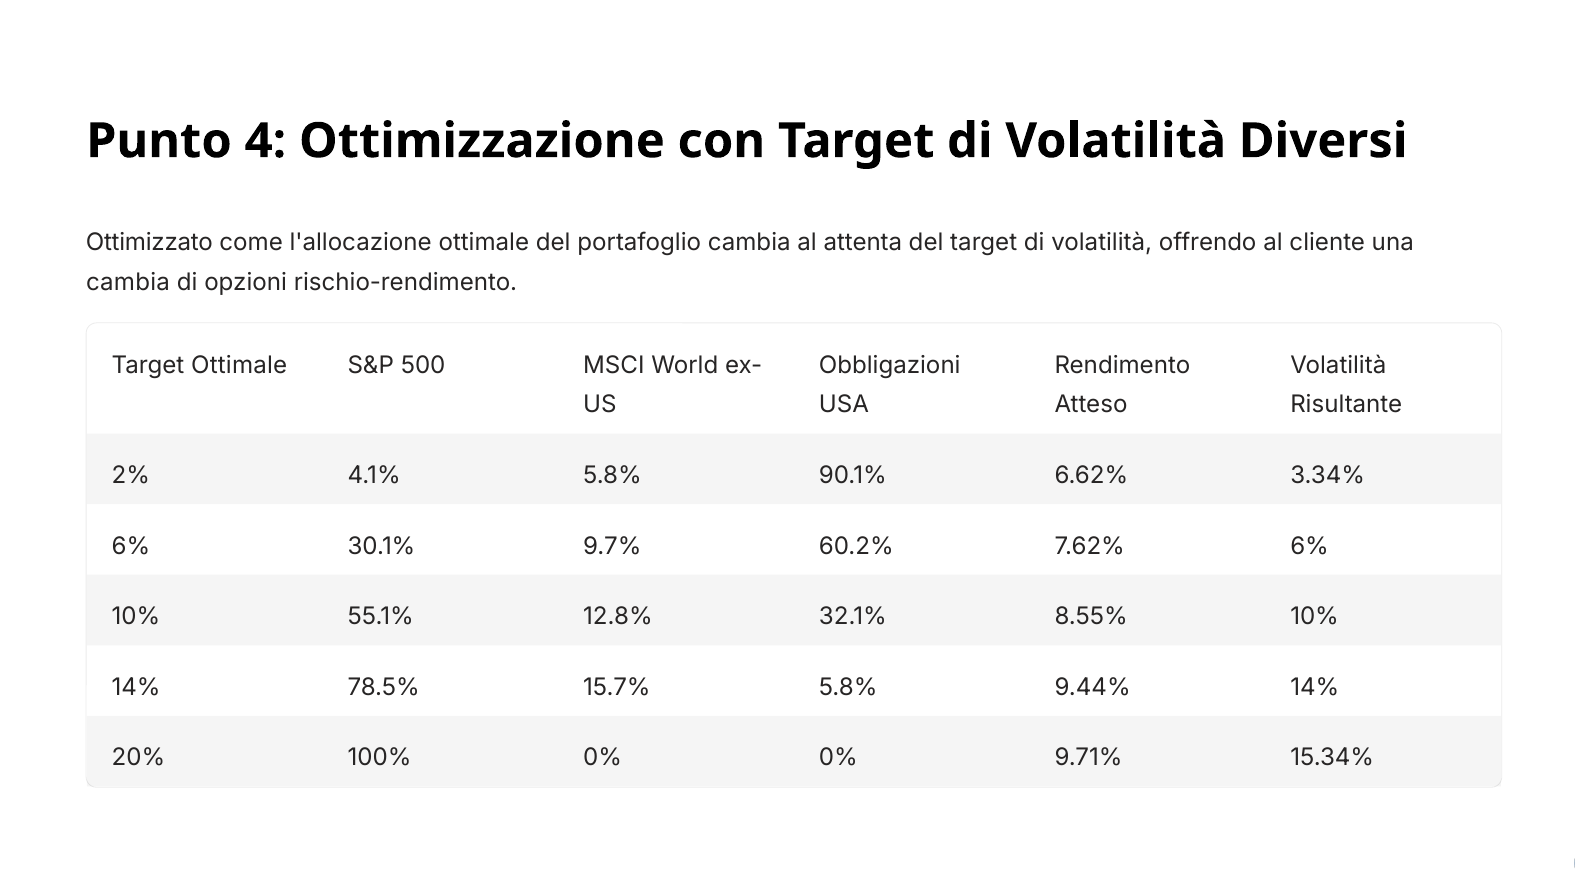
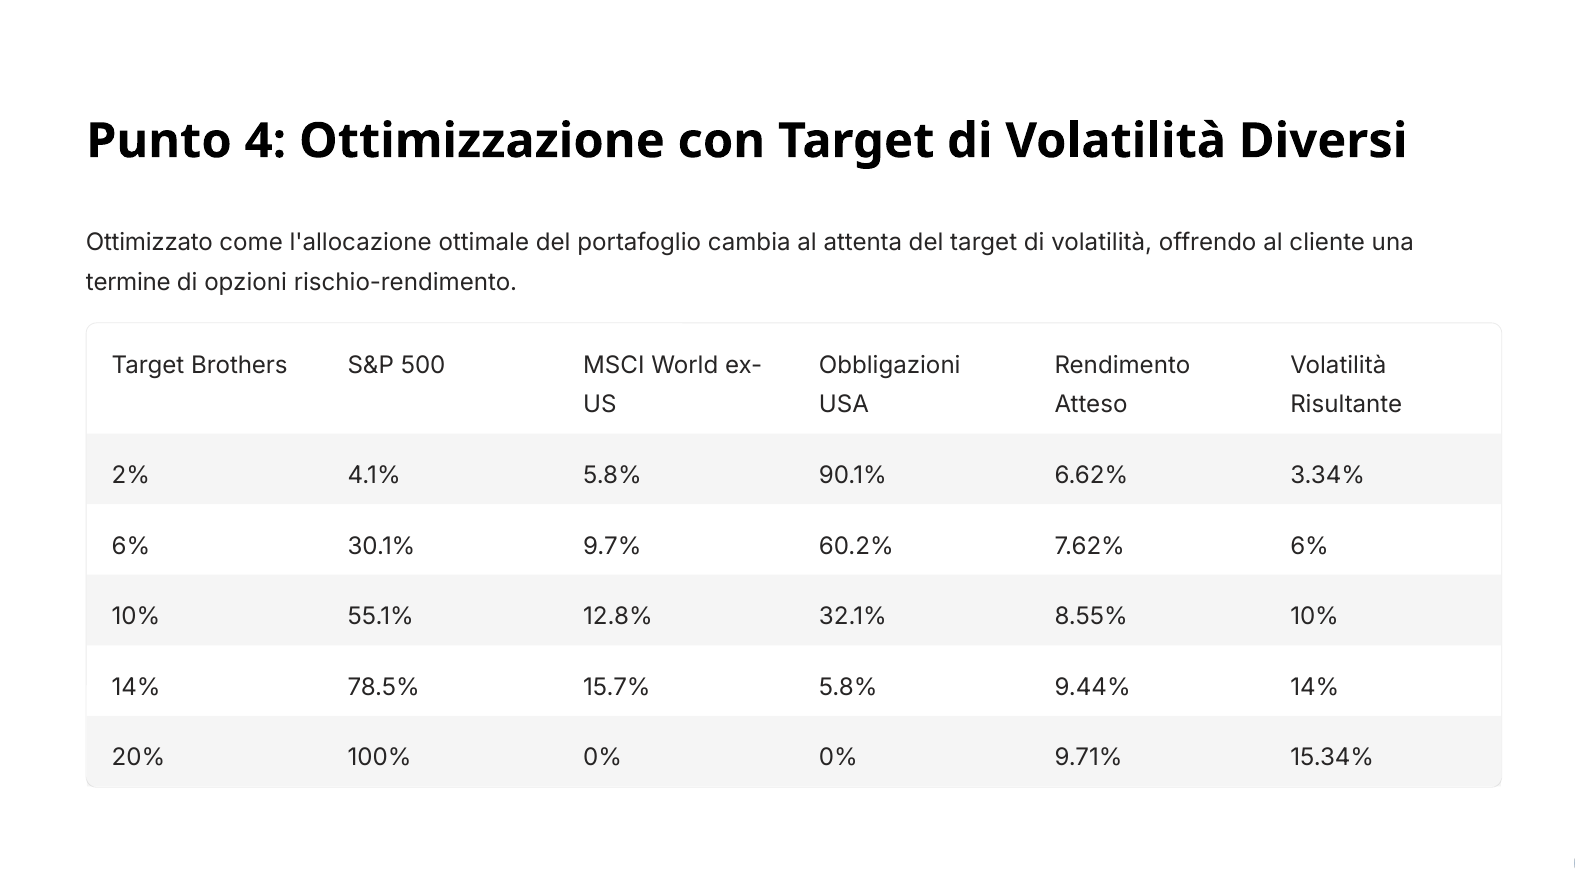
cambia: cambia -> termine (128, 282)
Target Ottimale: Ottimale -> Brothers (239, 366)
